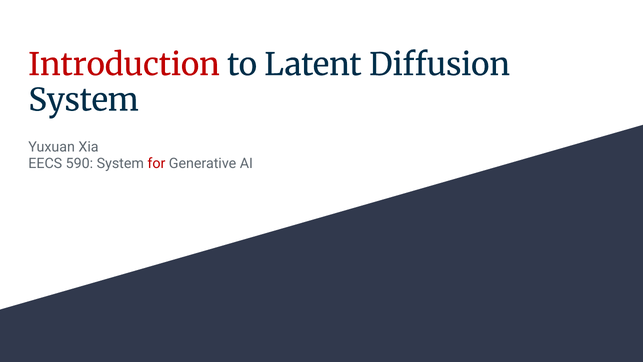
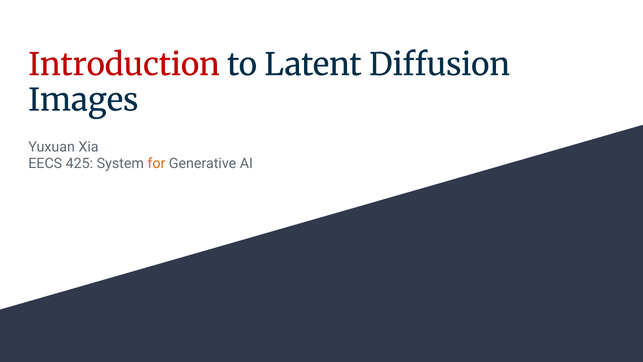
System: System -> Images (83, 100)
590: 590 -> 425 (79, 164)
for colour: red -> orange (156, 164)
